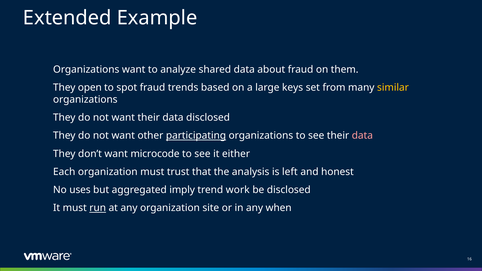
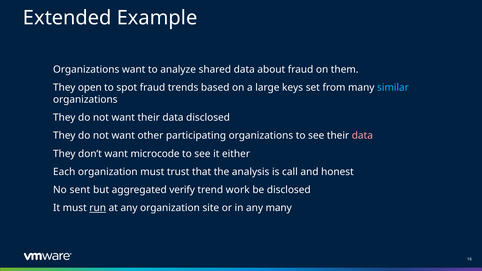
similar colour: yellow -> light blue (393, 88)
participating underline: present -> none (196, 136)
left: left -> call (290, 172)
uses: uses -> sent (80, 190)
imply: imply -> verify (182, 190)
any when: when -> many (279, 208)
